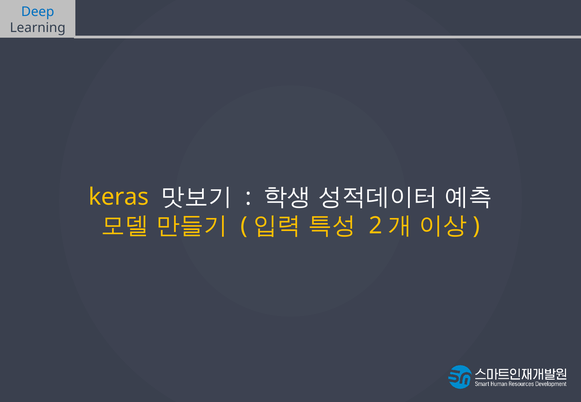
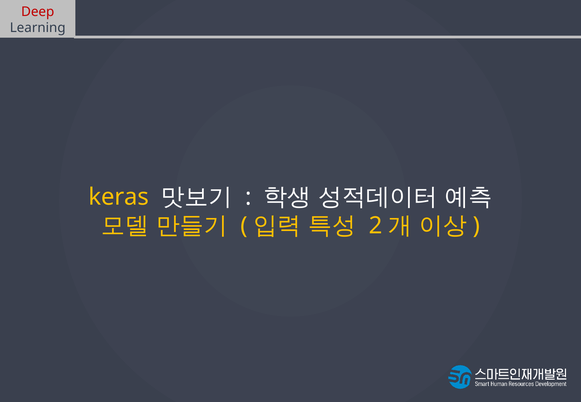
Deep colour: blue -> red (38, 12)
